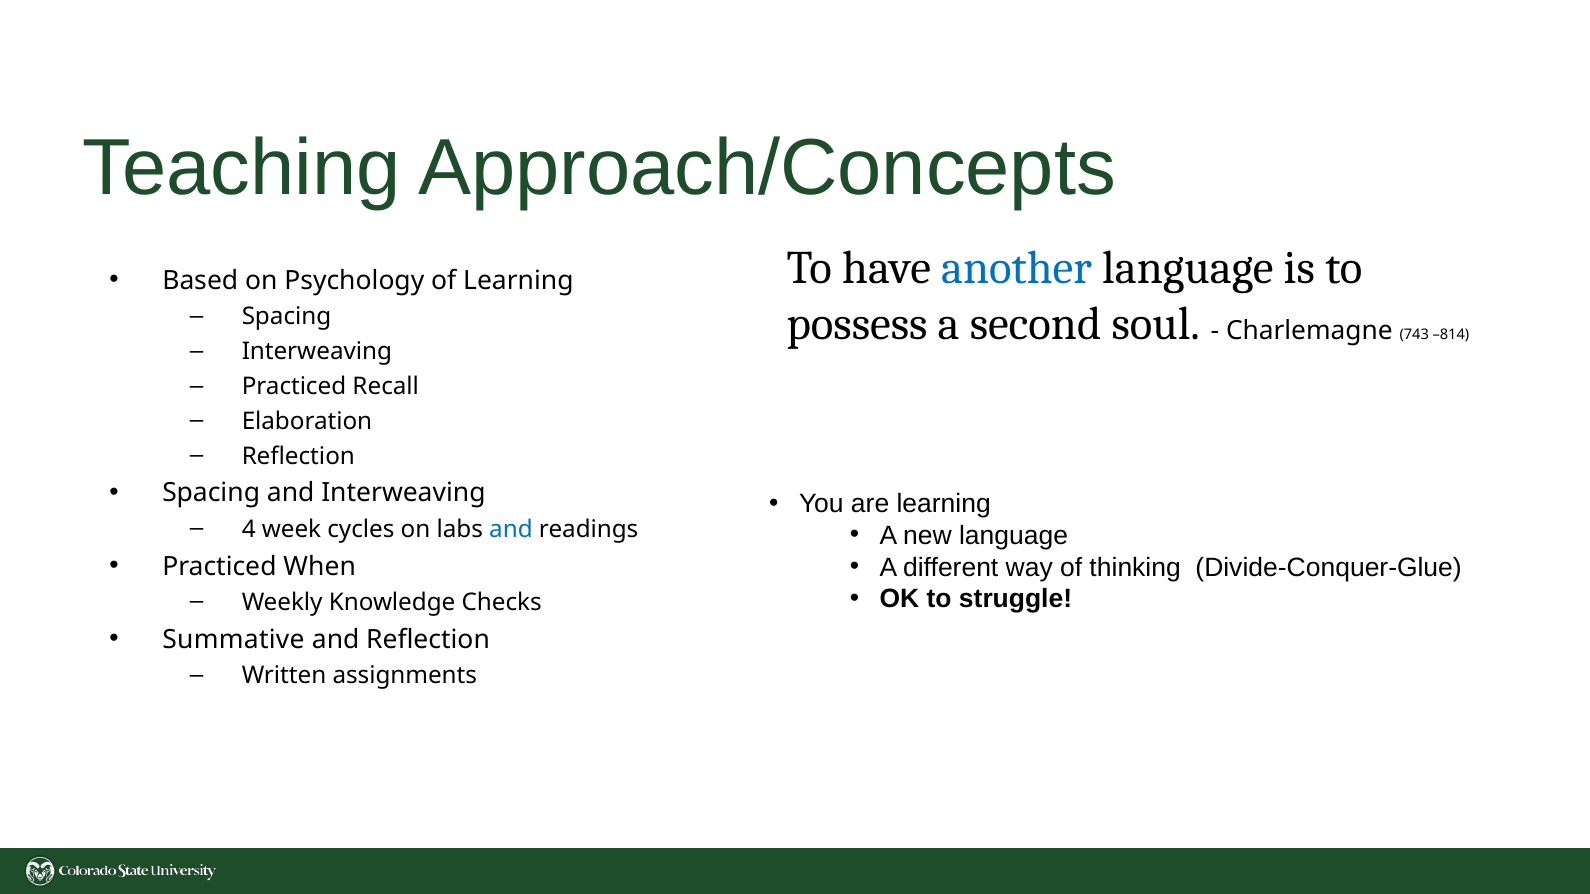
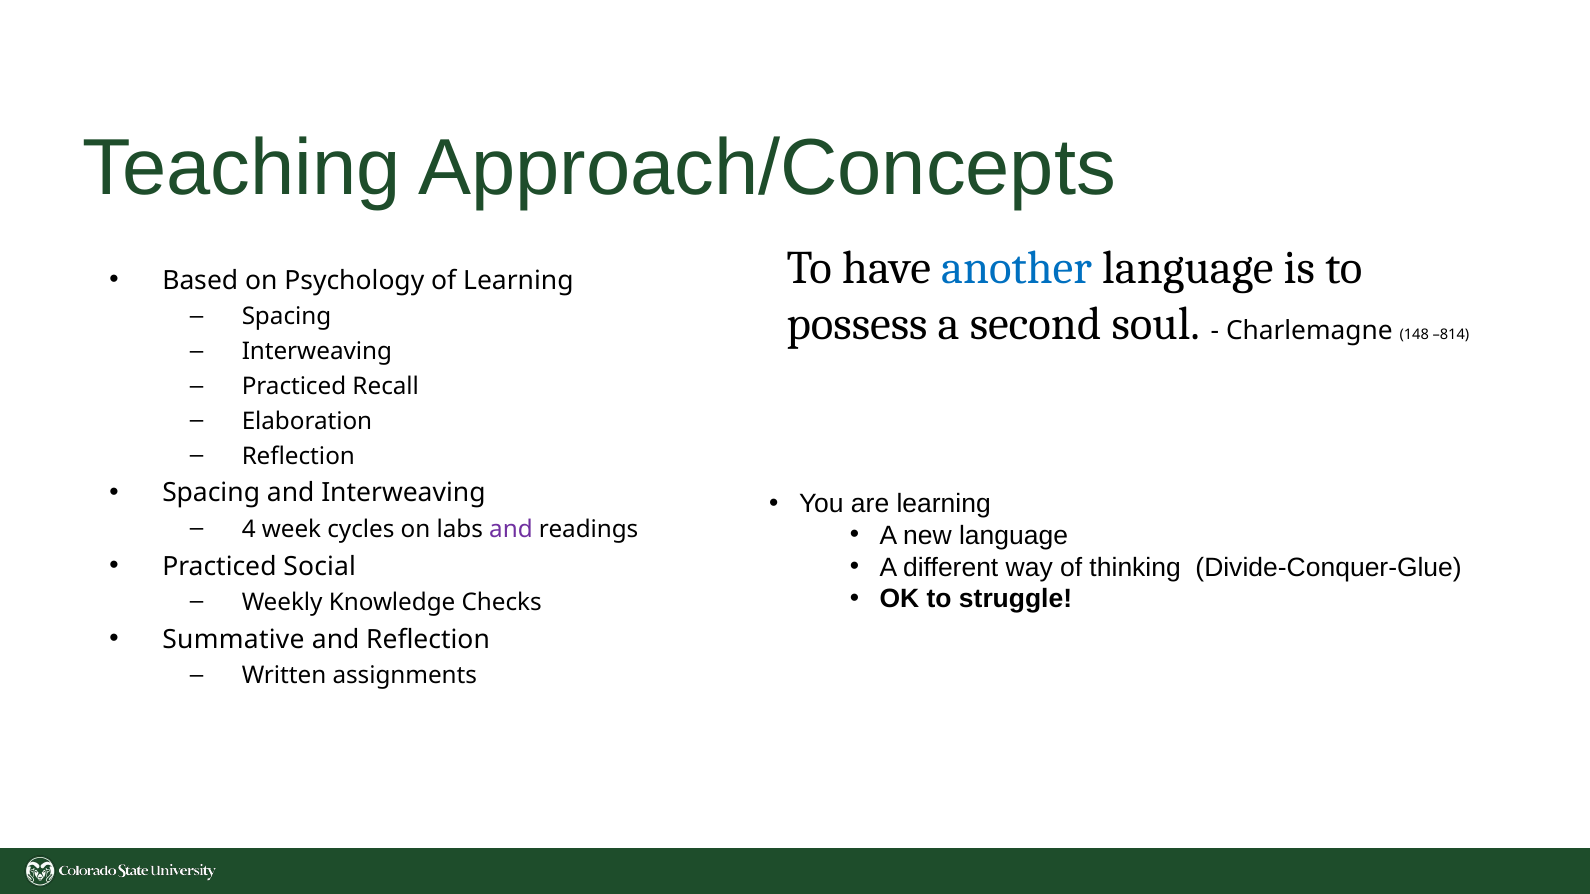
743: 743 -> 148 (1414, 335)
and colour: blue -> purple (511, 530)
When: When -> Social (320, 567)
